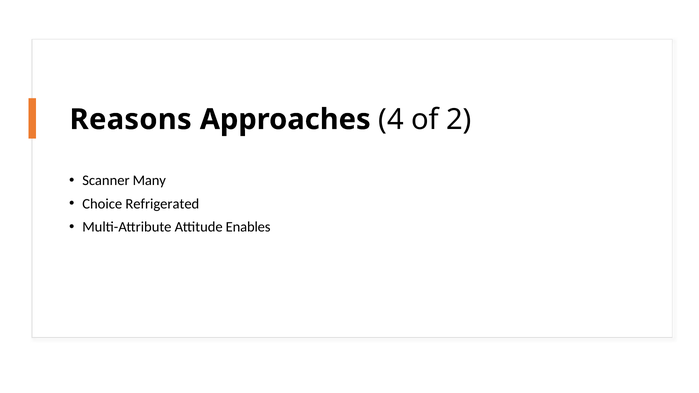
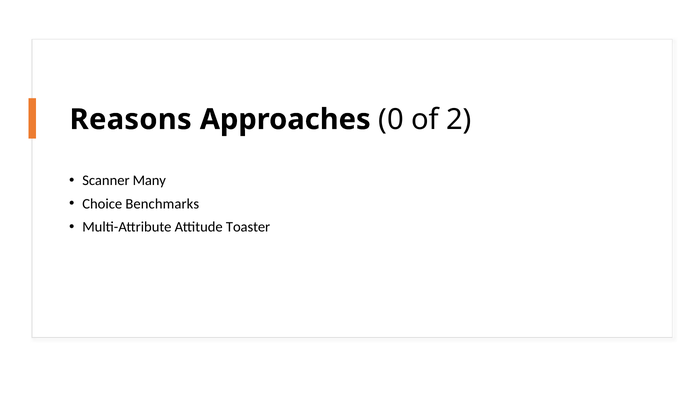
4: 4 -> 0 (391, 120)
Refrigerated: Refrigerated -> Benchmarks (162, 204)
Enables: Enables -> Toaster (248, 227)
